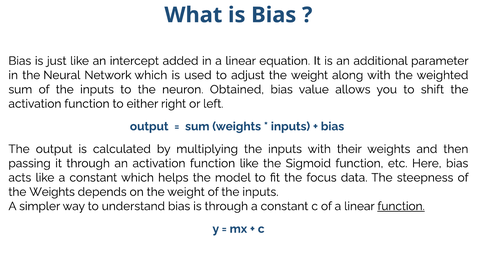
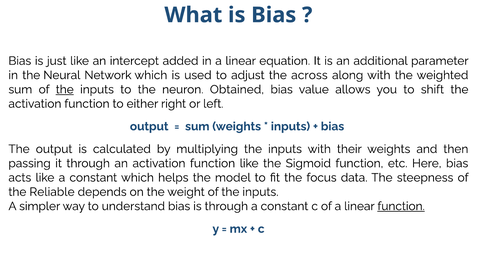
adjust the weight: weight -> across (309, 75)
the underline: none -> present (65, 90)
the Weights: Weights -> Reliable (52, 192)
